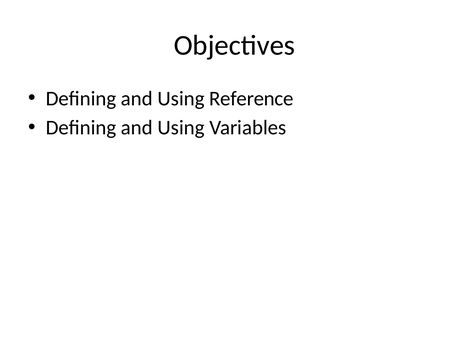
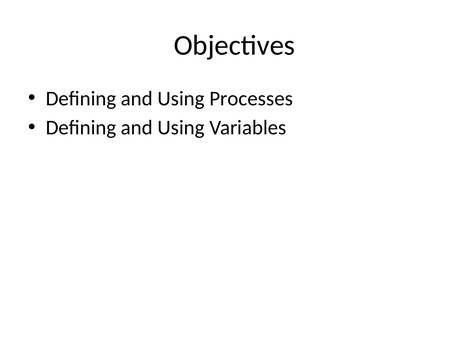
Reference: Reference -> Processes (251, 98)
